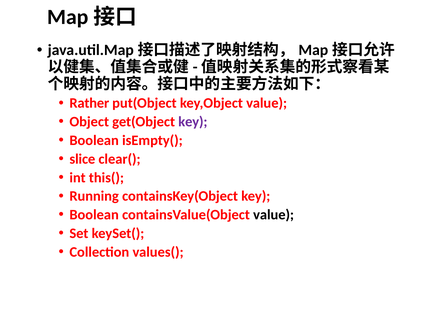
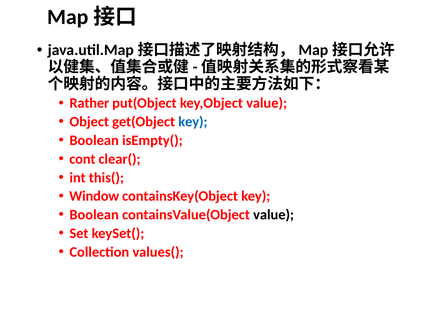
key colour: purple -> blue (193, 122)
slice: slice -> cont (82, 159)
Running: Running -> Window (94, 196)
